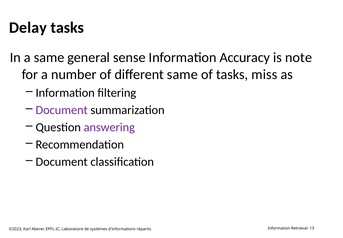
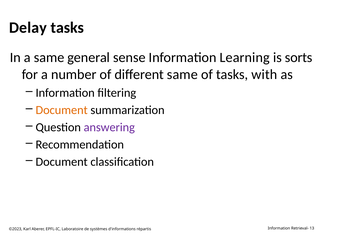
Accuracy: Accuracy -> Learning (245, 57)
note: note -> sorts (299, 57)
miss: miss -> with (264, 74)
Document colour: purple -> orange (62, 110)
